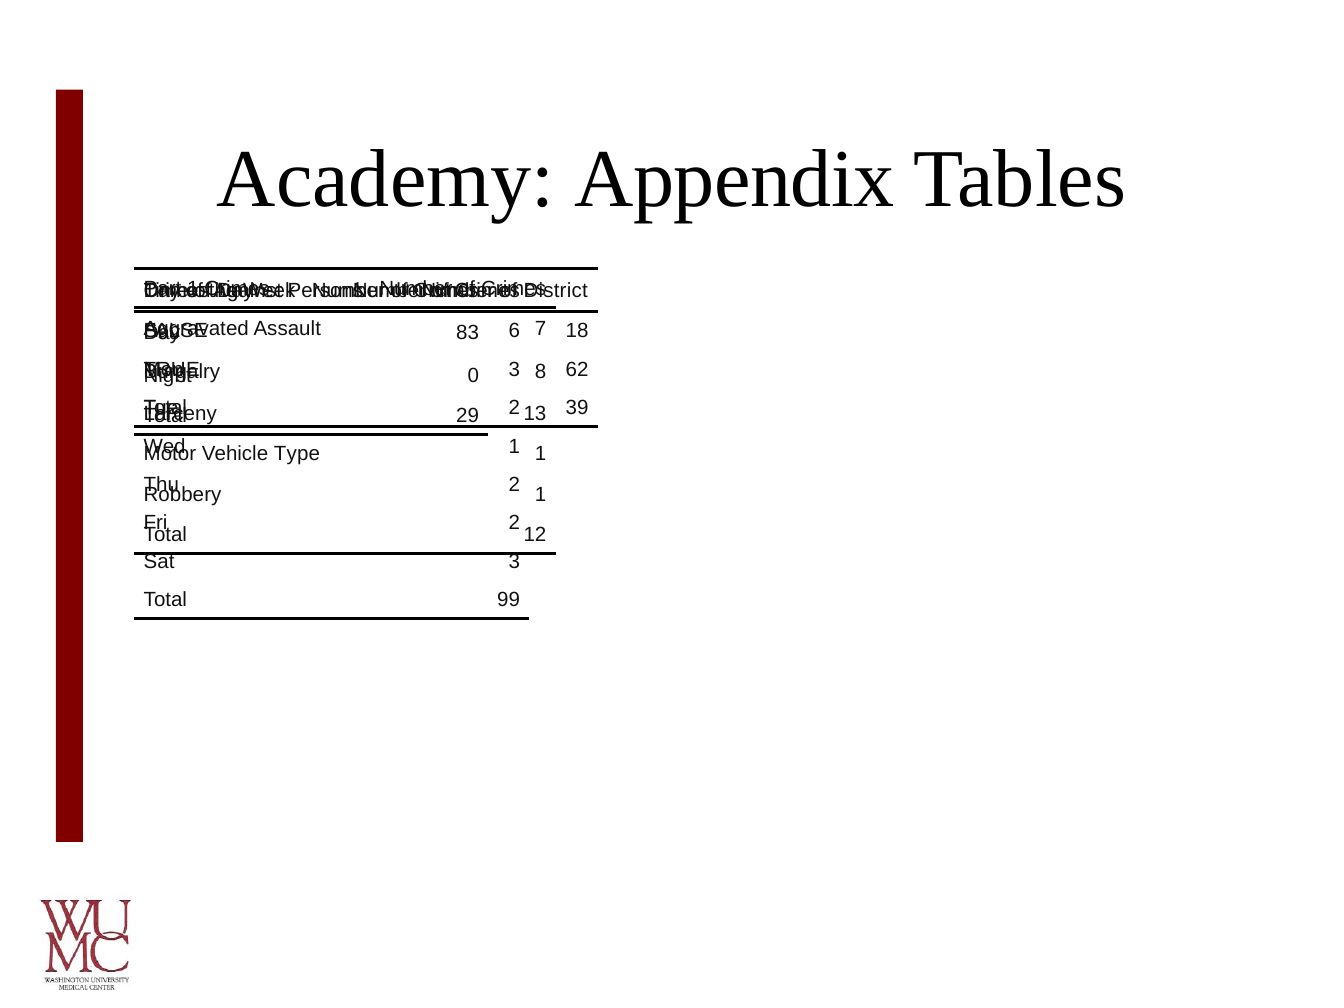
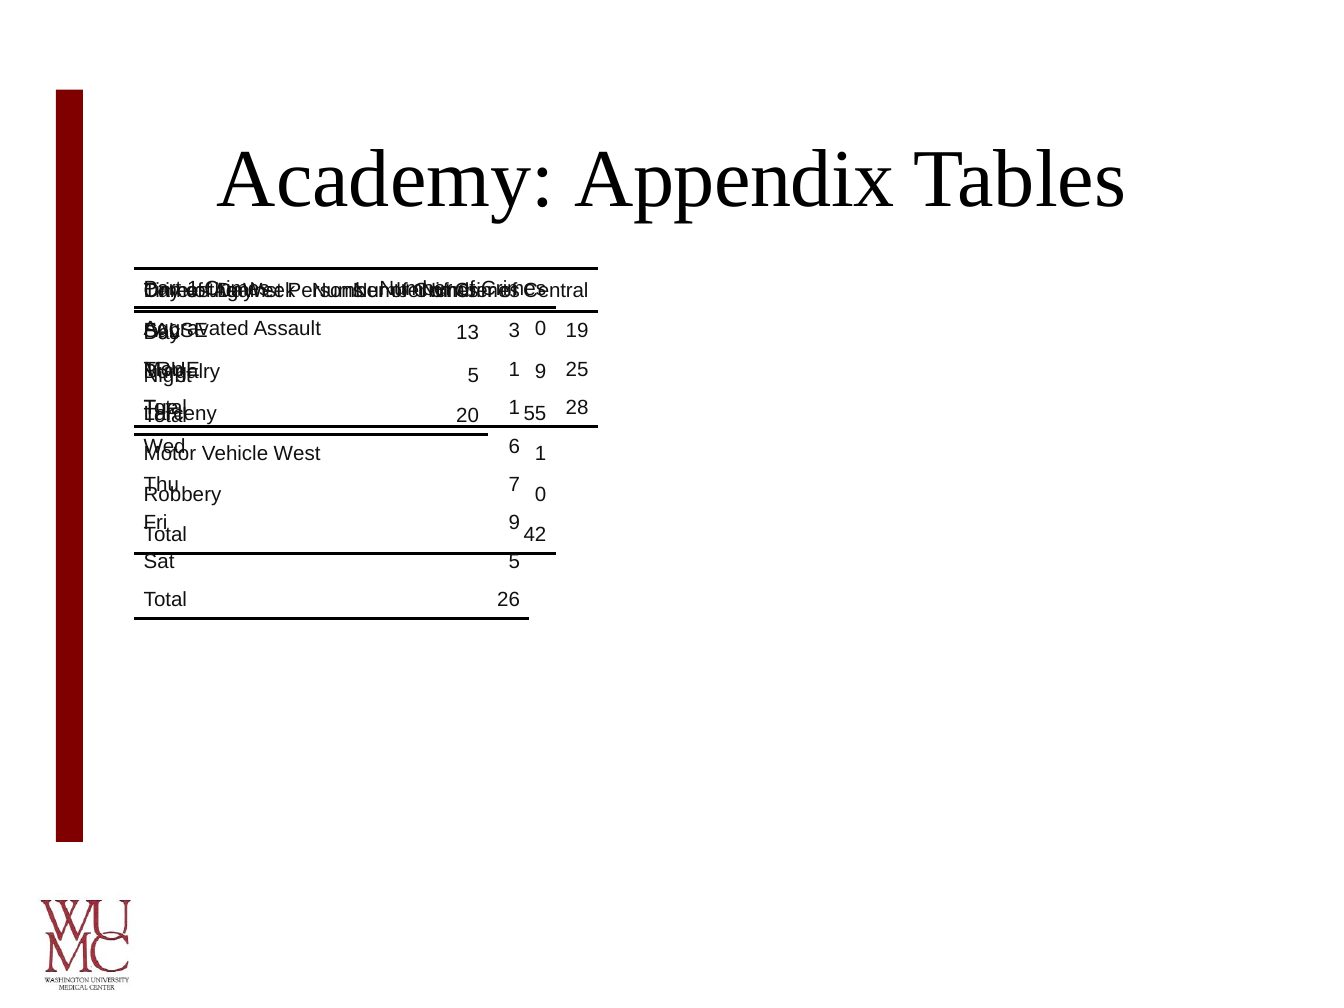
District: District -> Central (556, 290)
Assault 7: 7 -> 0 (541, 329)
6: 6 -> 3 (514, 331)
18: 18 -> 19 (577, 331)
83: 83 -> 13 (468, 333)
3: 3 -> 1 (514, 370)
62: 62 -> 25 (577, 370)
8: 8 -> 9 (541, 371)
0: 0 -> 5 (473, 375)
2: 2 -> 1 (514, 408)
39: 39 -> 28 (577, 408)
13: 13 -> 55 (535, 414)
29: 29 -> 20 (468, 416)
1: 1 -> 6 (514, 446)
Type: Type -> West (297, 454)
2: 2 -> 7 (514, 485)
1: 1 -> 0 (541, 495)
2: 2 -> 9 (514, 523)
12: 12 -> 42 (535, 535)
Sat 3: 3 -> 5 (514, 561)
99: 99 -> 26 (509, 600)
